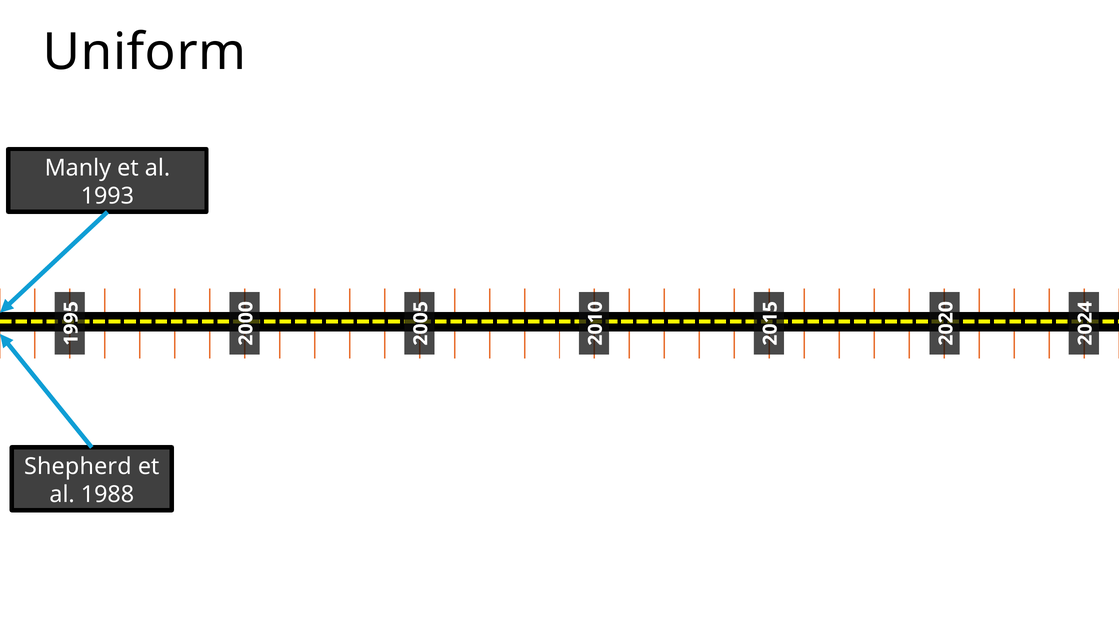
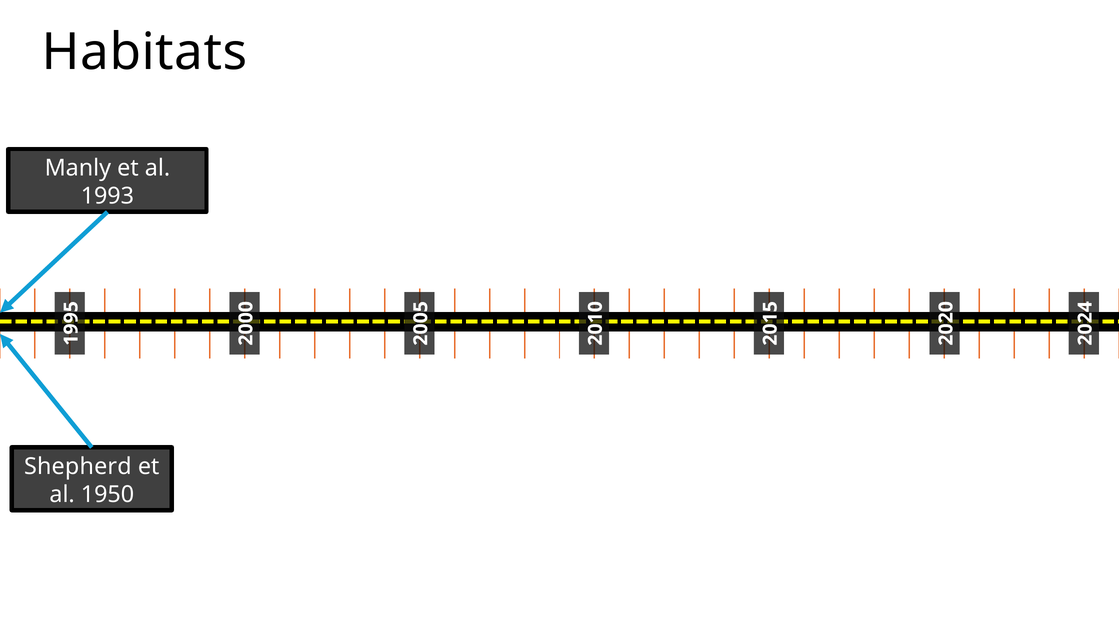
Uniform: Uniform -> Habitats (145, 52)
1988: 1988 -> 1950 (107, 494)
